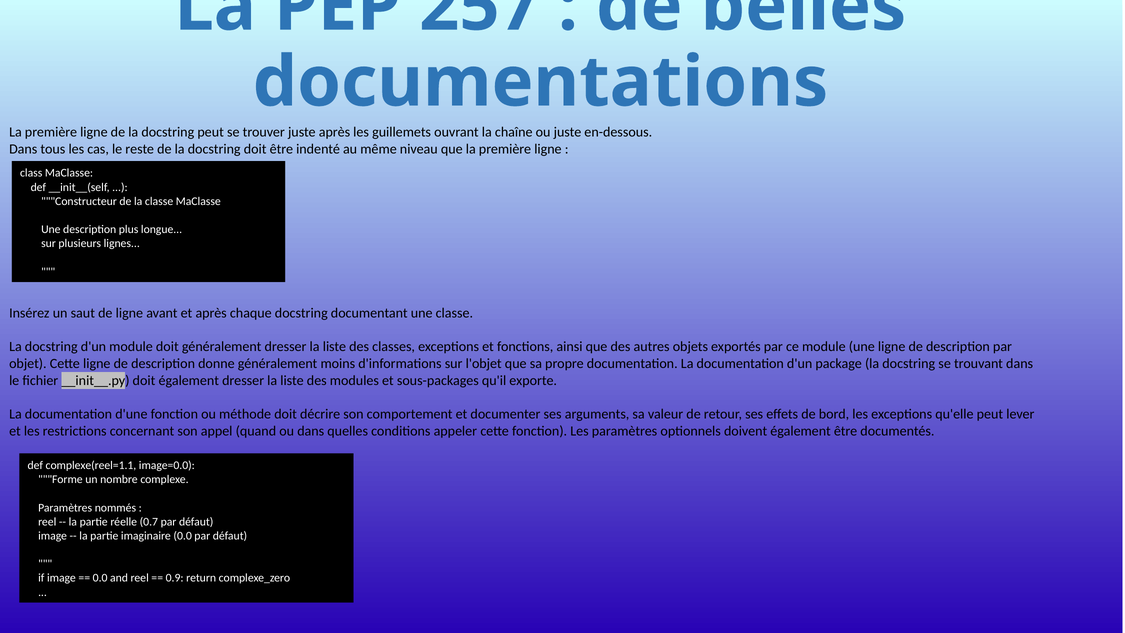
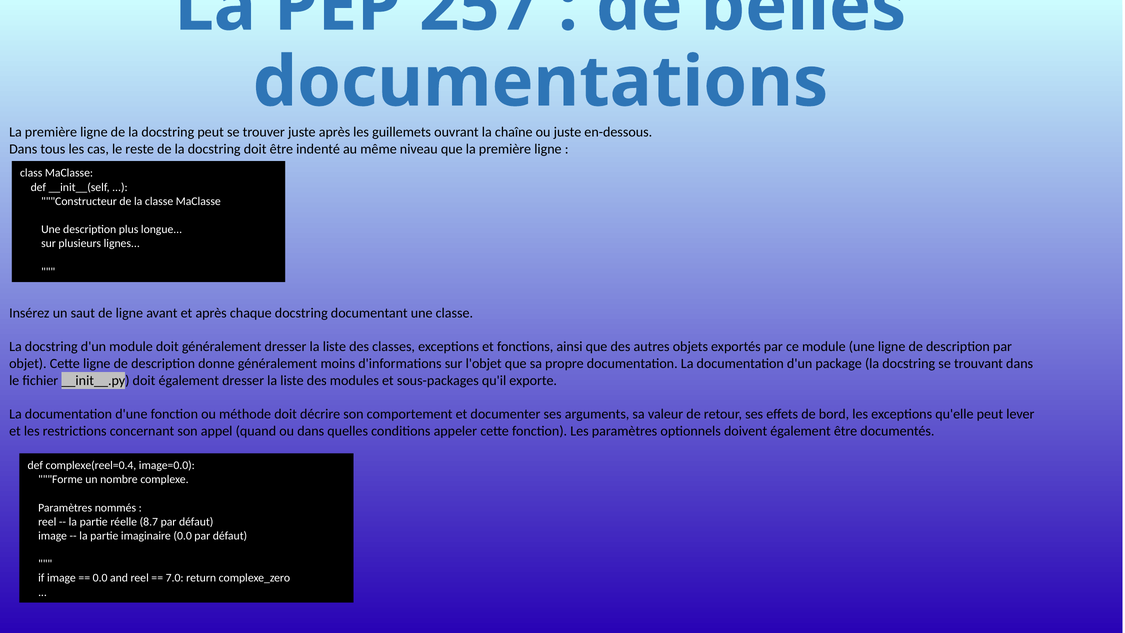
complexe(reel=1.1: complexe(reel=1.1 -> complexe(reel=0.4 (91, 465)
0.7: 0.7 -> 8.7 (149, 522)
0.9: 0.9 -> 7.0 (175, 578)
